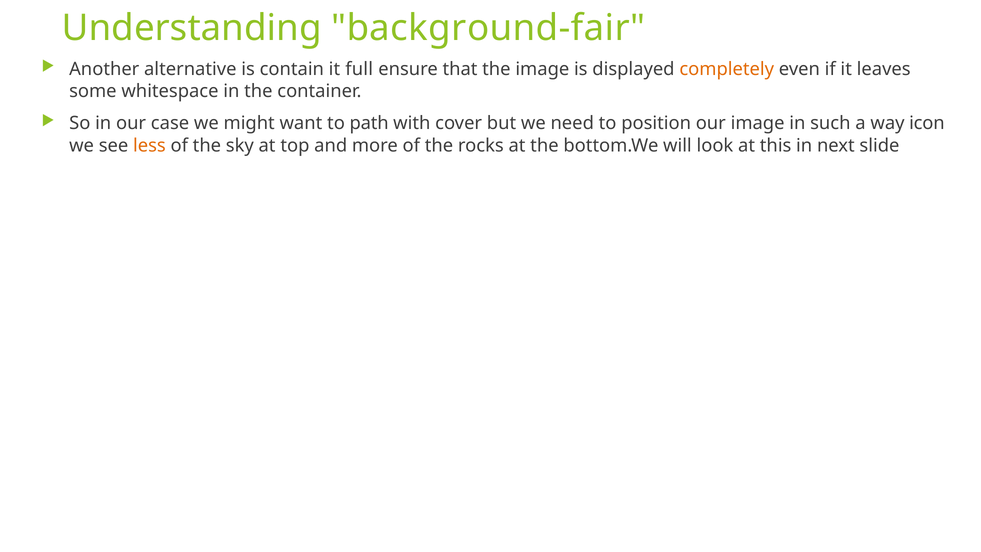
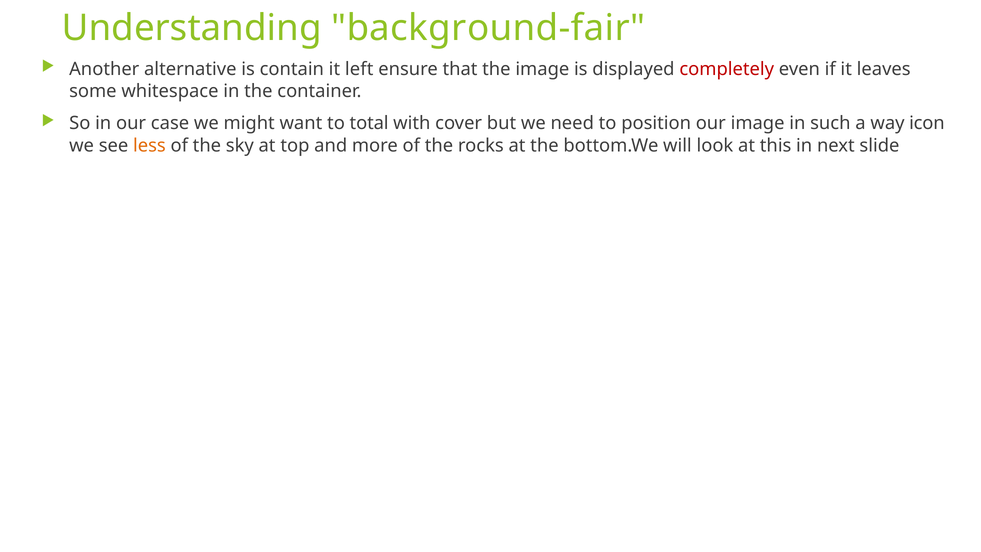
full: full -> left (359, 69)
completely colour: orange -> red (727, 69)
path: path -> total (369, 123)
